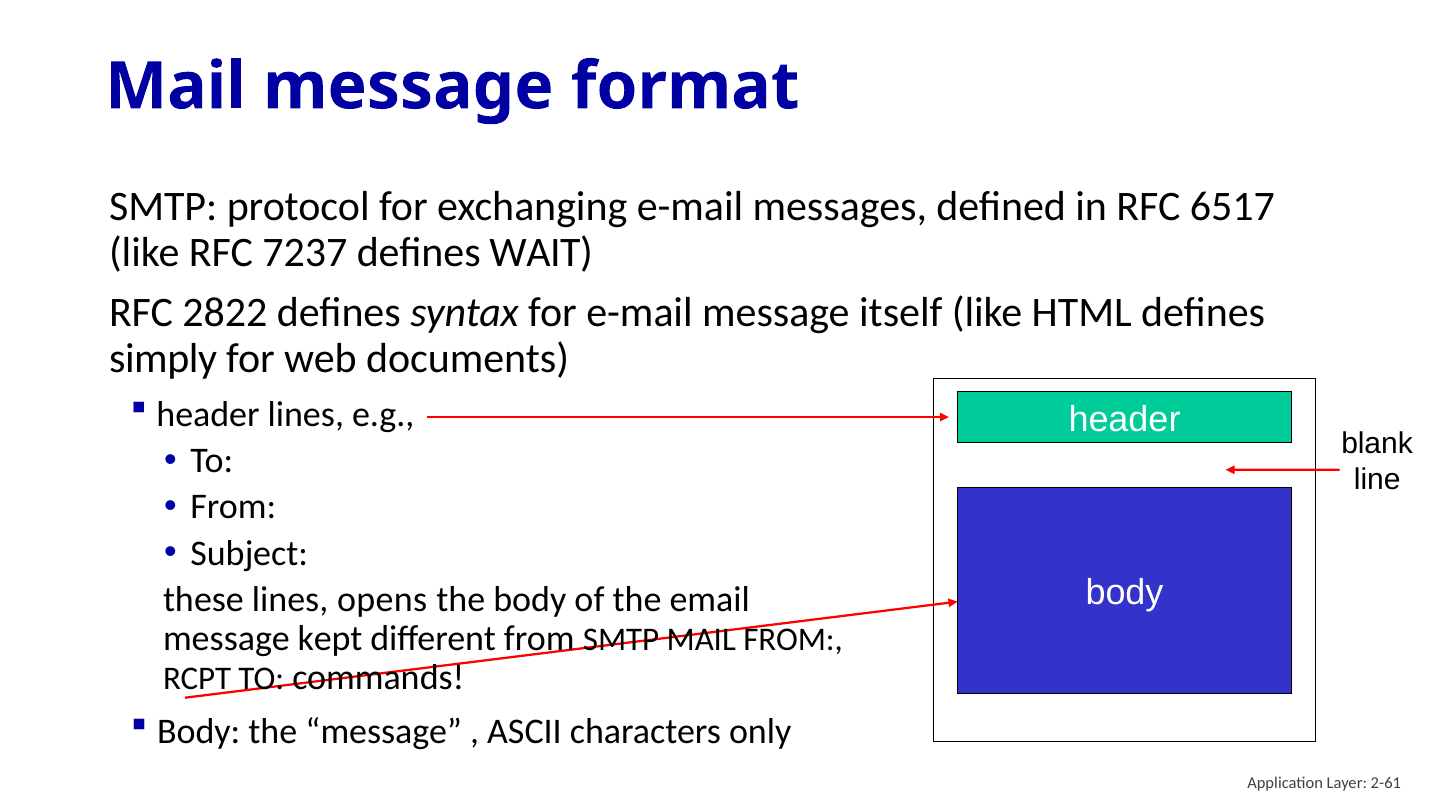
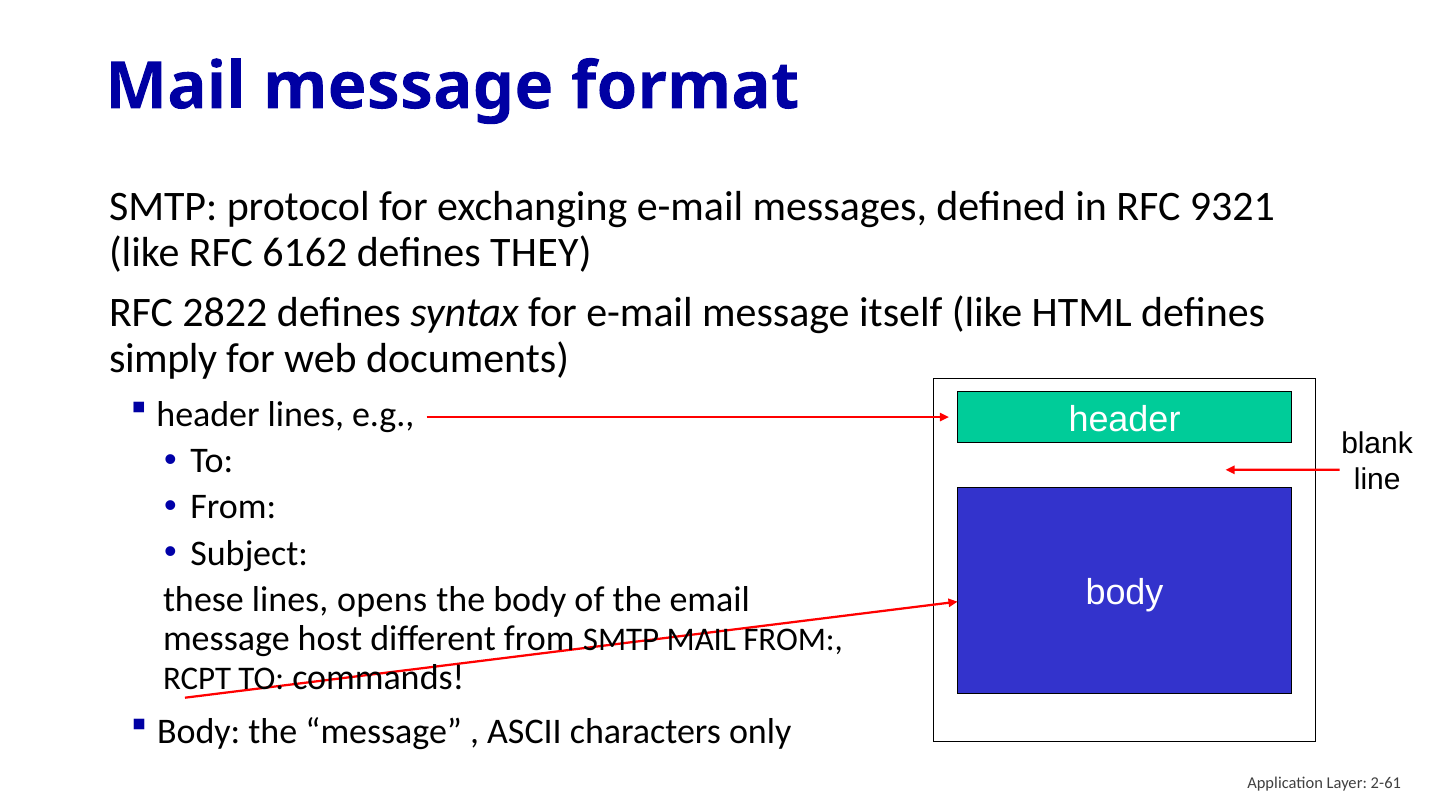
6517: 6517 -> 9321 (1232, 207)
7237: 7237 -> 6162 (305, 252)
WAIT: WAIT -> THEY (541, 252)
kept: kept -> host (330, 638)
